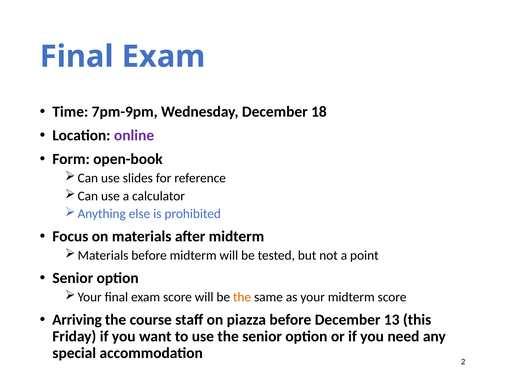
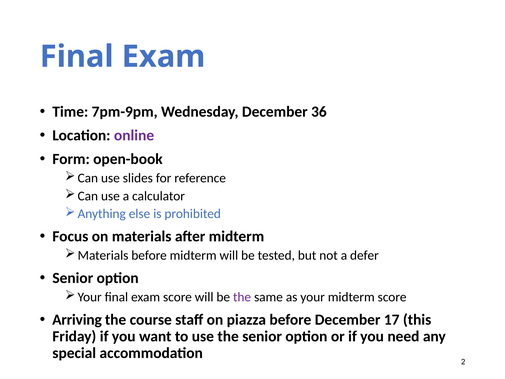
18: 18 -> 36 (319, 112)
point: point -> defer (364, 255)
the colour: orange -> purple (242, 297)
13: 13 -> 17 (392, 319)
